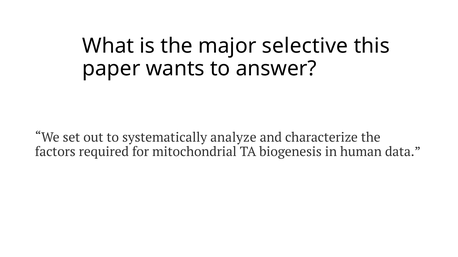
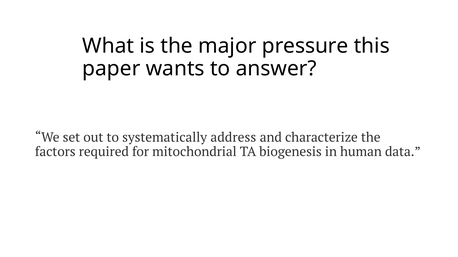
selective: selective -> pressure (305, 46)
analyze: analyze -> address (233, 138)
